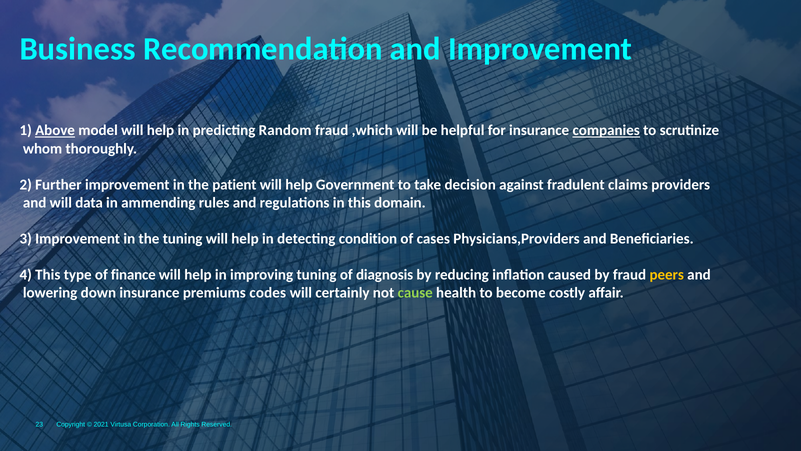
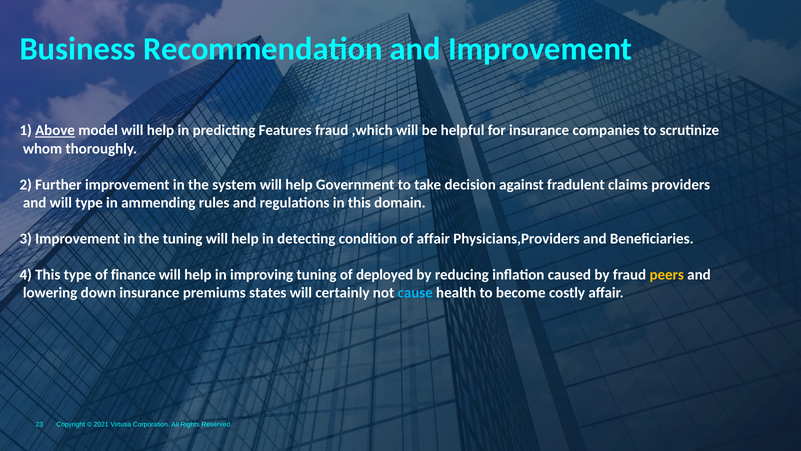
Random: Random -> Features (285, 130)
companies underline: present -> none (606, 130)
patient: patient -> system (234, 184)
will data: data -> type (89, 202)
of cases: cases -> affair (433, 239)
diagnosis: diagnosis -> deployed (385, 275)
codes: codes -> states (268, 293)
cause colour: light green -> light blue (415, 293)
